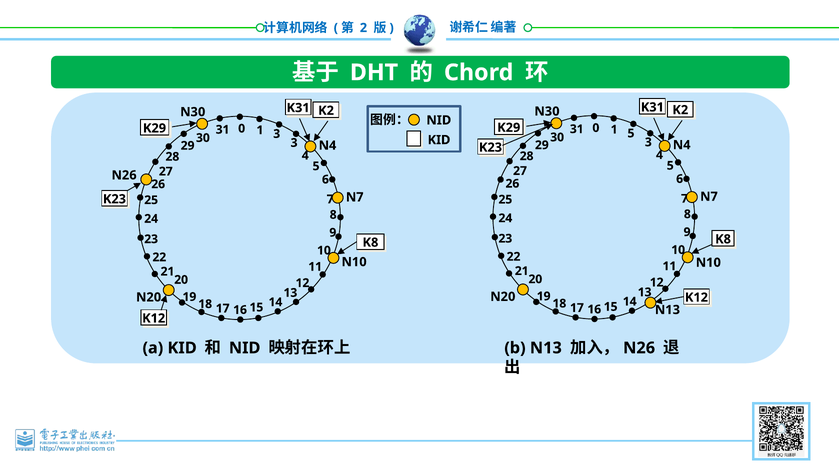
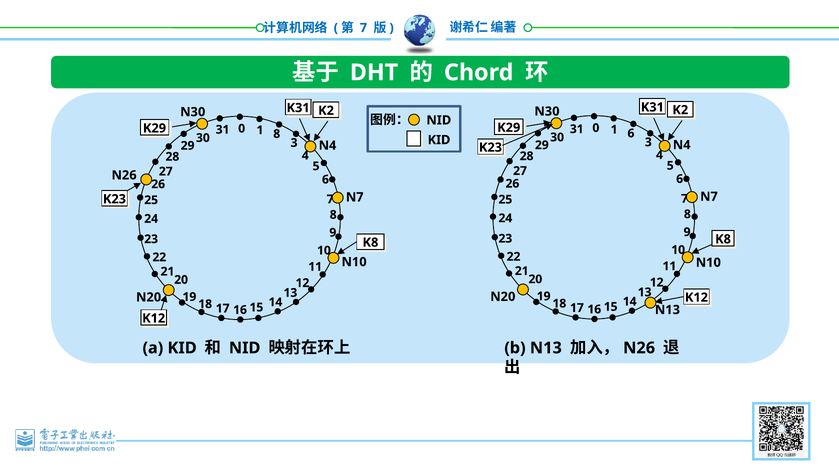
2: 2 -> 7 (363, 28)
1 5: 5 -> 6 (631, 133)
1 3: 3 -> 8 (277, 134)
